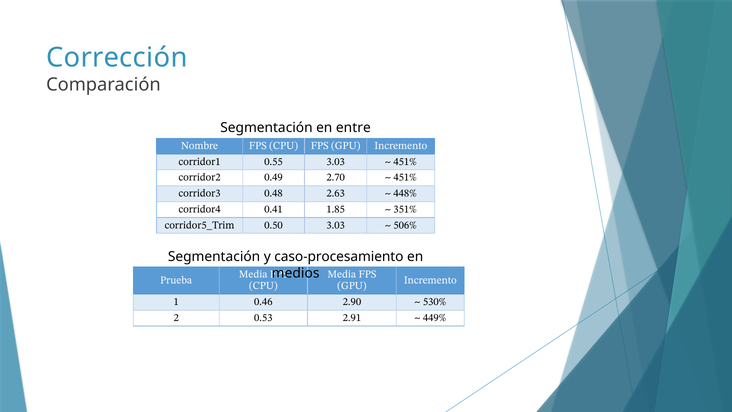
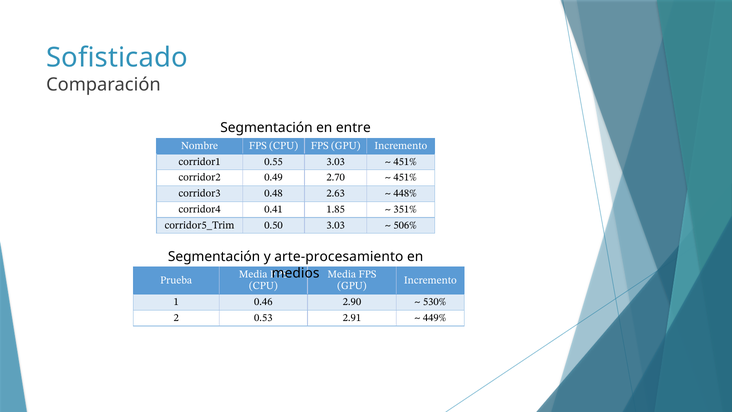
Corrección: Corrección -> Sofisticado (117, 58)
caso-procesamiento: caso-procesamiento -> arte-procesamiento (339, 256)
